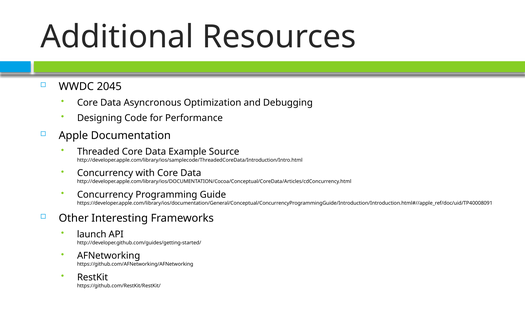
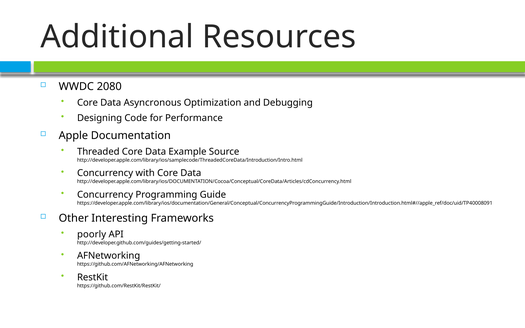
2045: 2045 -> 2080 (109, 86)
launch: launch -> poorly (92, 234)
